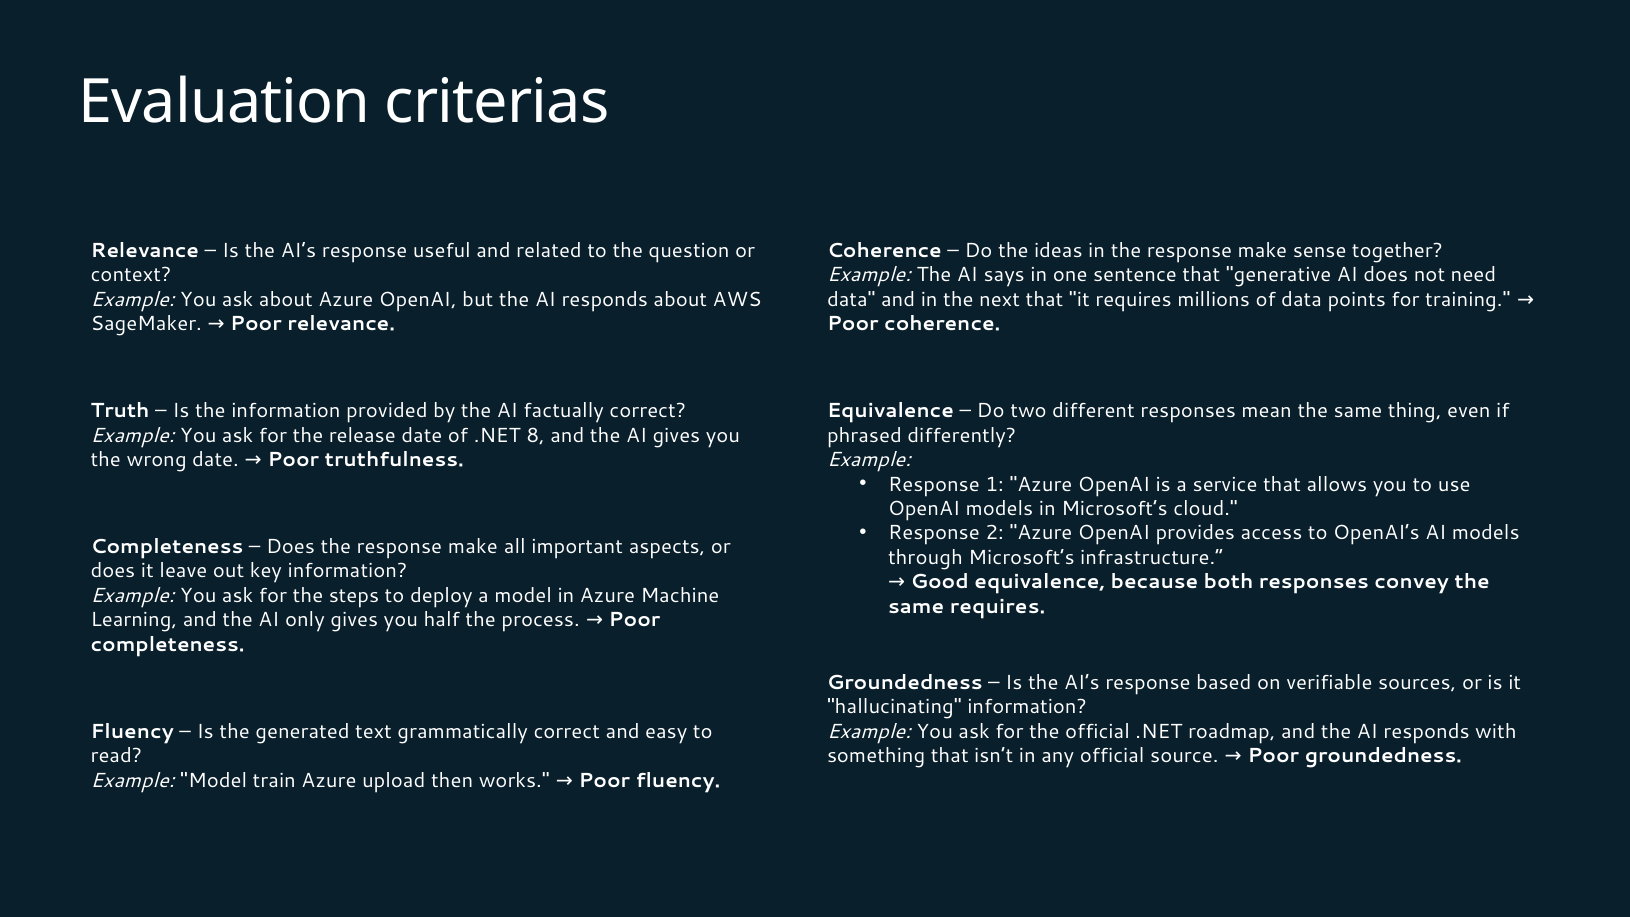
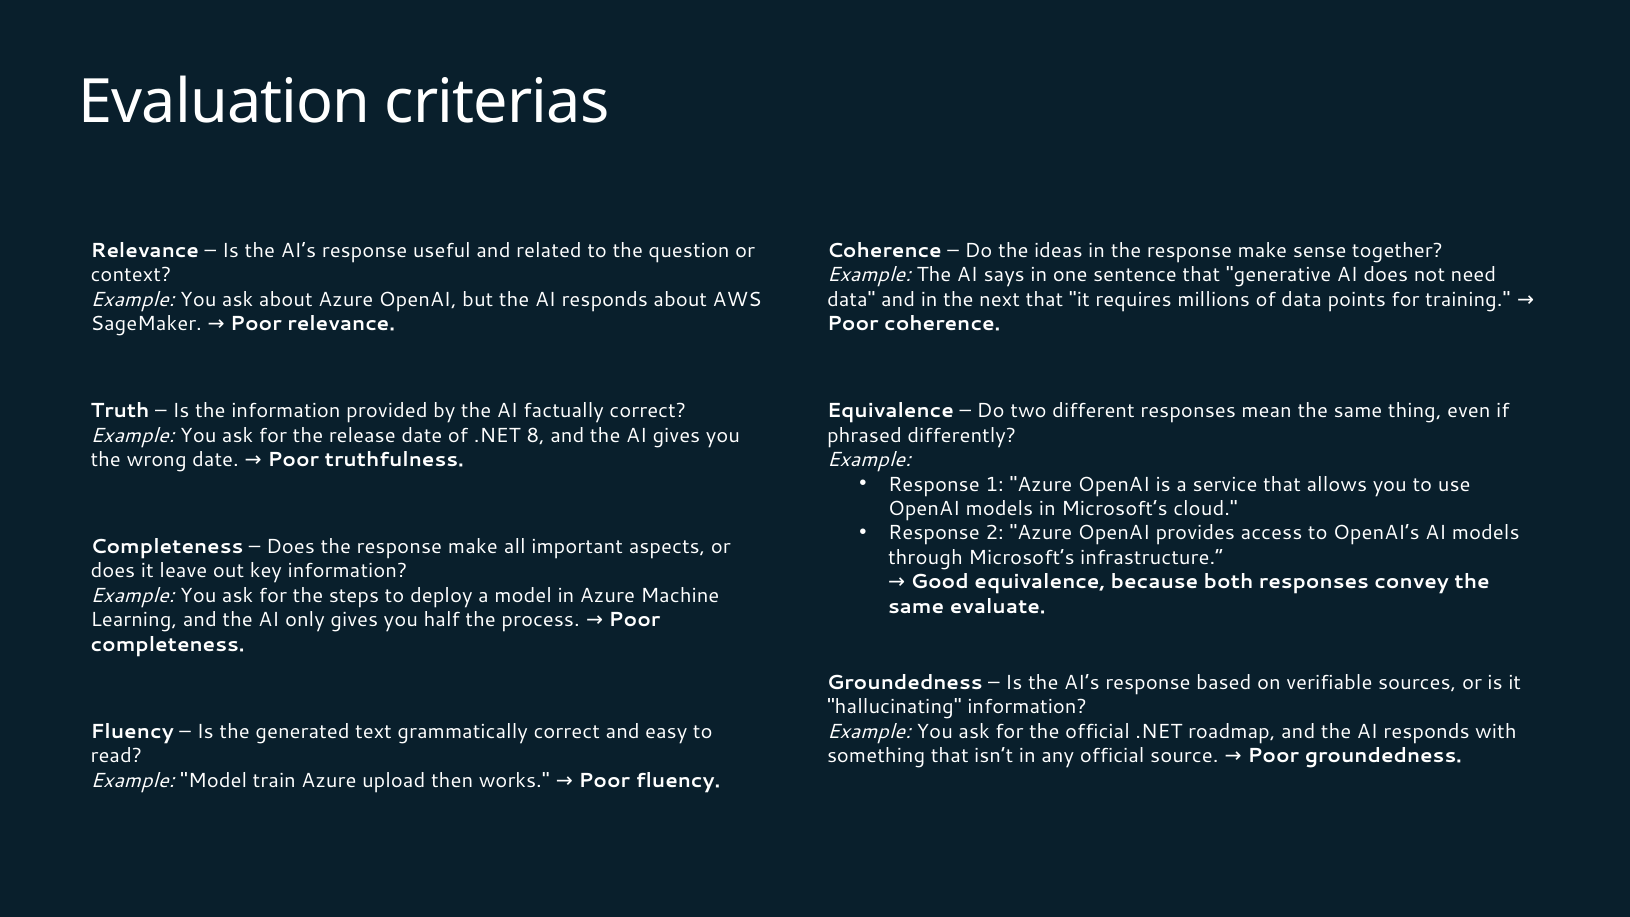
same requires: requires -> evaluate (998, 606)
